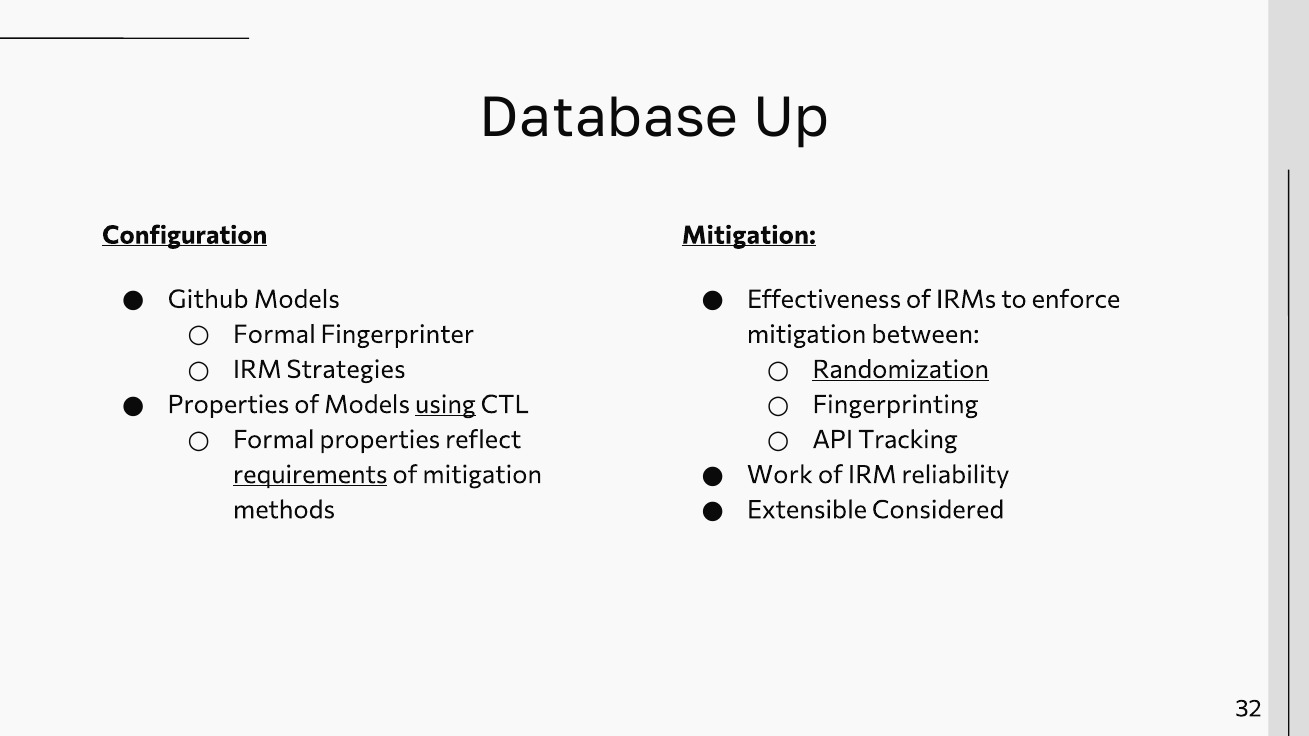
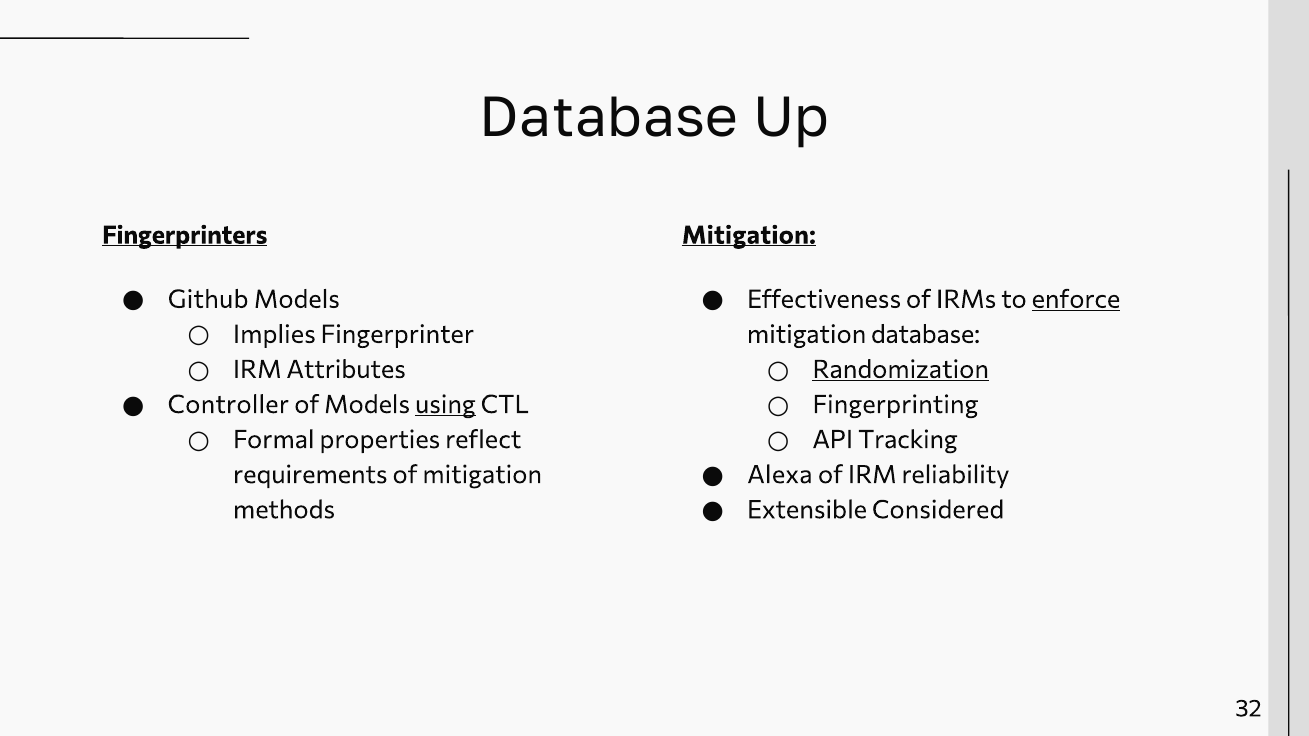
Configuration: Configuration -> Fingerprinters (185, 235)
enforce underline: none -> present (1076, 300)
Formal: Formal -> Implies (274, 335)
mitigation between: between -> database (926, 335)
Strategies: Strategies -> Attributes (346, 370)
Properties: Properties -> Controller (228, 405)
Work: Work -> Alexa (780, 475)
requirements underline: present -> none (310, 475)
